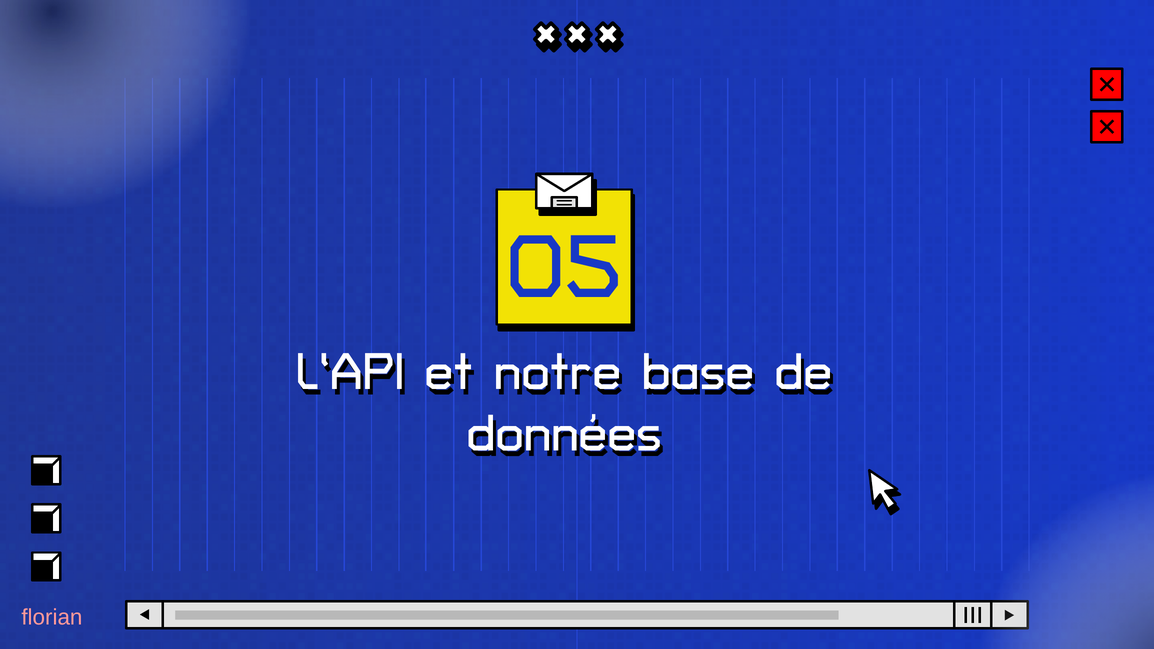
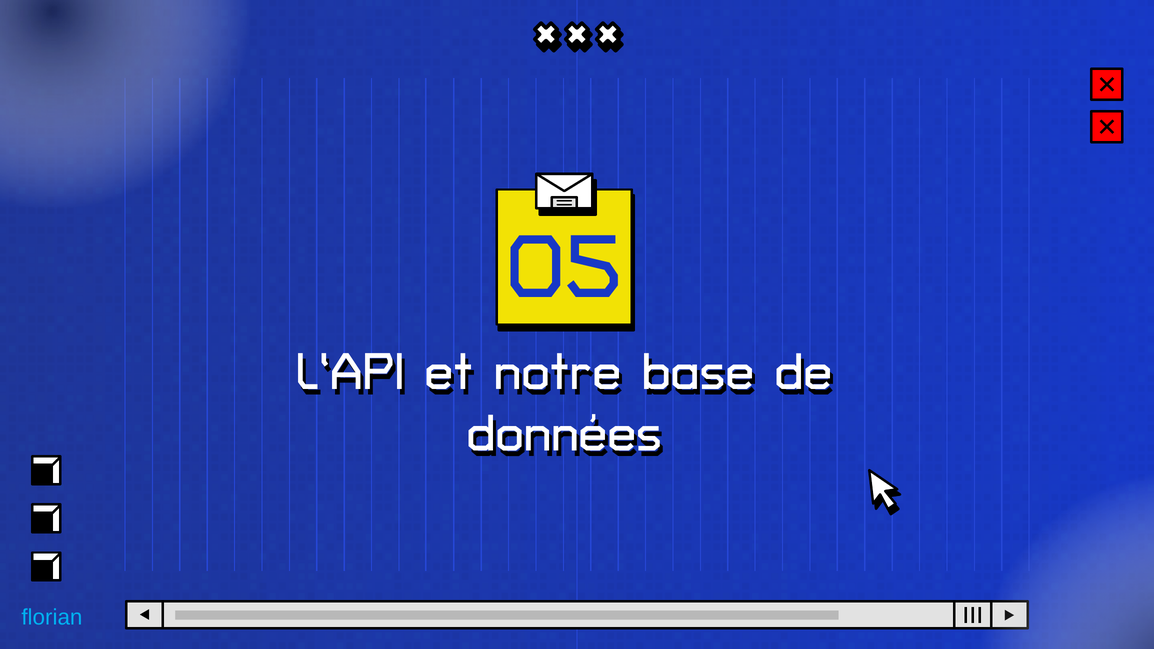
florian colour: pink -> light blue (52, 618)
